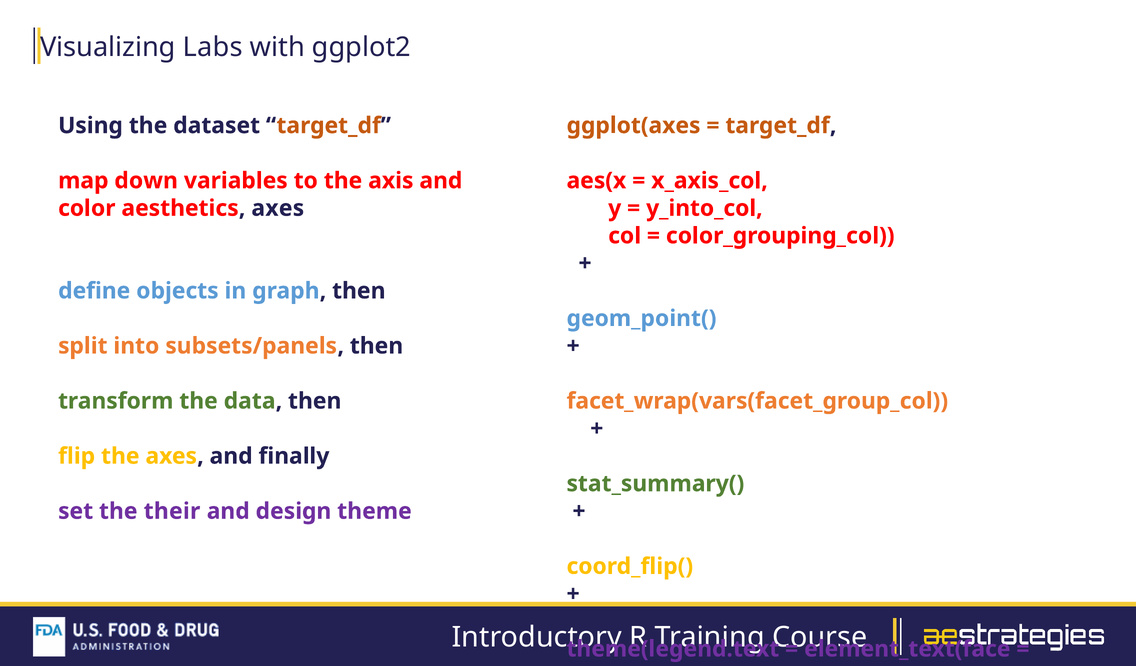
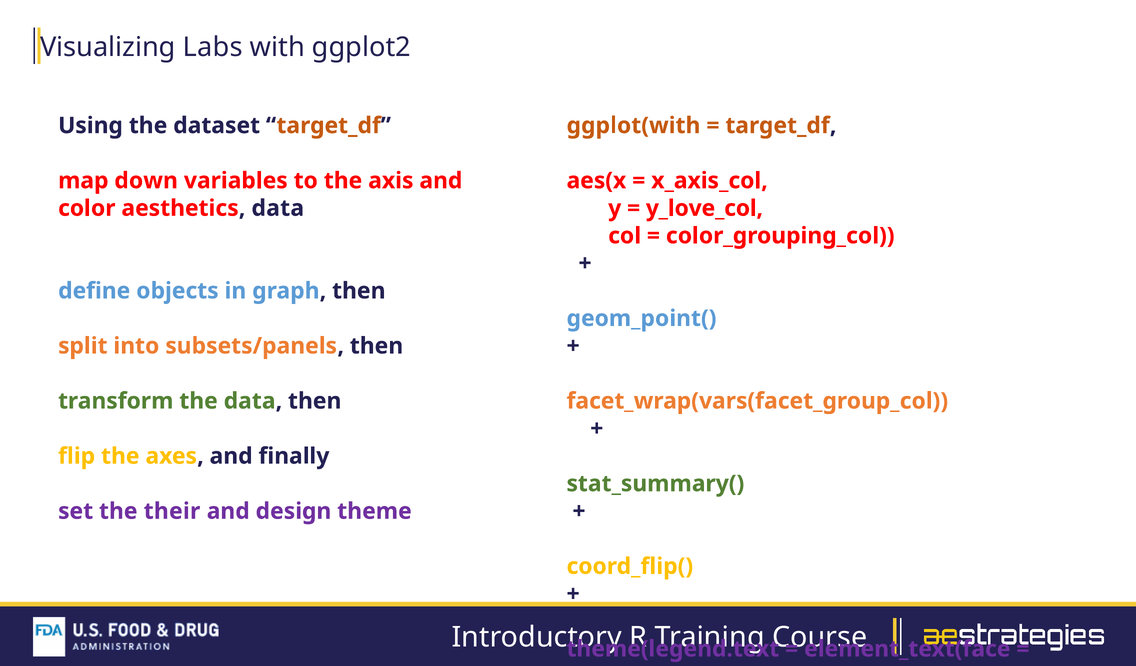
ggplot(axes: ggplot(axes -> ggplot(with (633, 126)
aesthetics axes: axes -> data (278, 208)
y_into_col: y_into_col -> y_love_col (704, 208)
